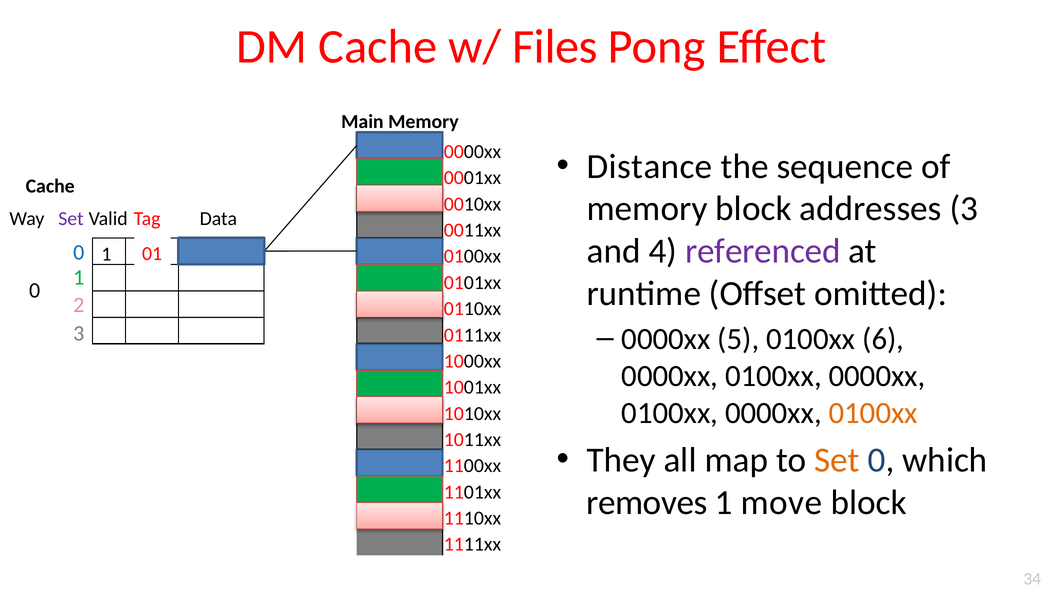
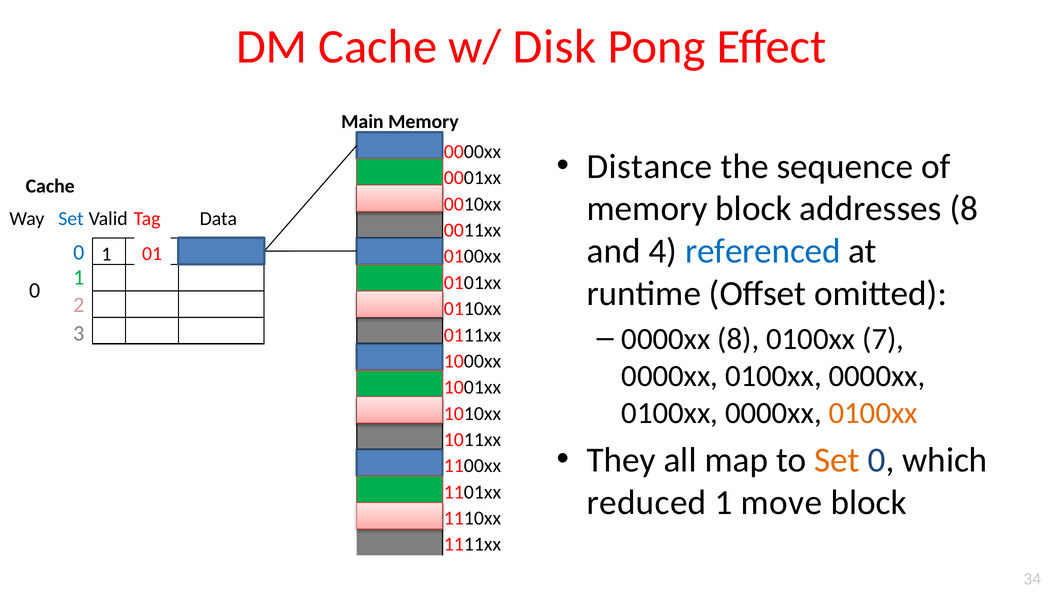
Files: Files -> Disk (554, 47)
addresses 3: 3 -> 8 (964, 209)
Set colour: purple -> blue (71, 219)
referenced colour: purple -> blue (763, 251)
0000xx 5: 5 -> 8 (738, 339)
6: 6 -> 7 (883, 339)
removes: removes -> reduced (647, 502)
